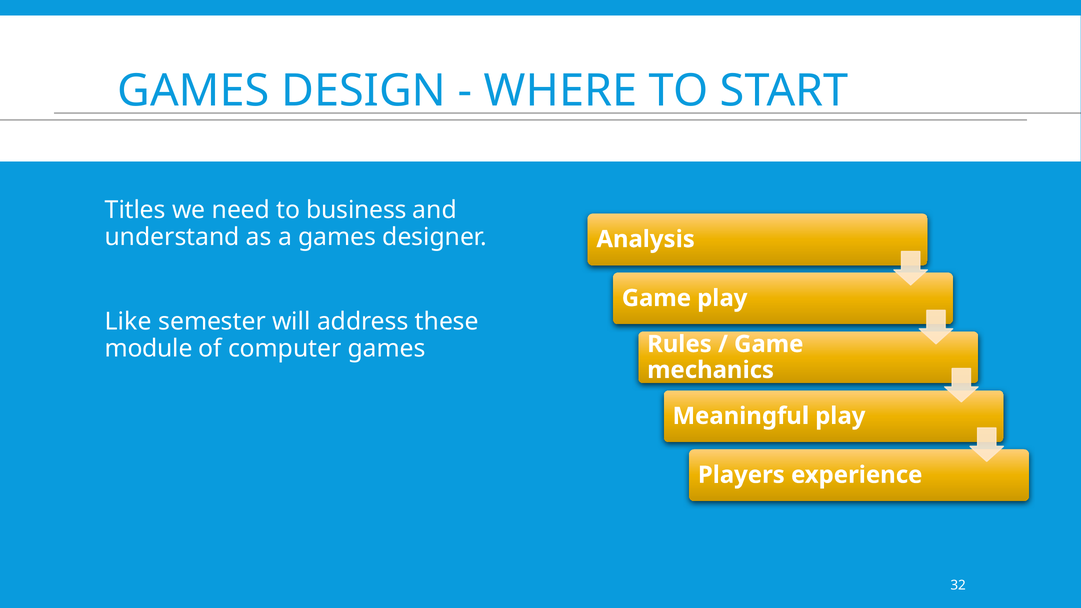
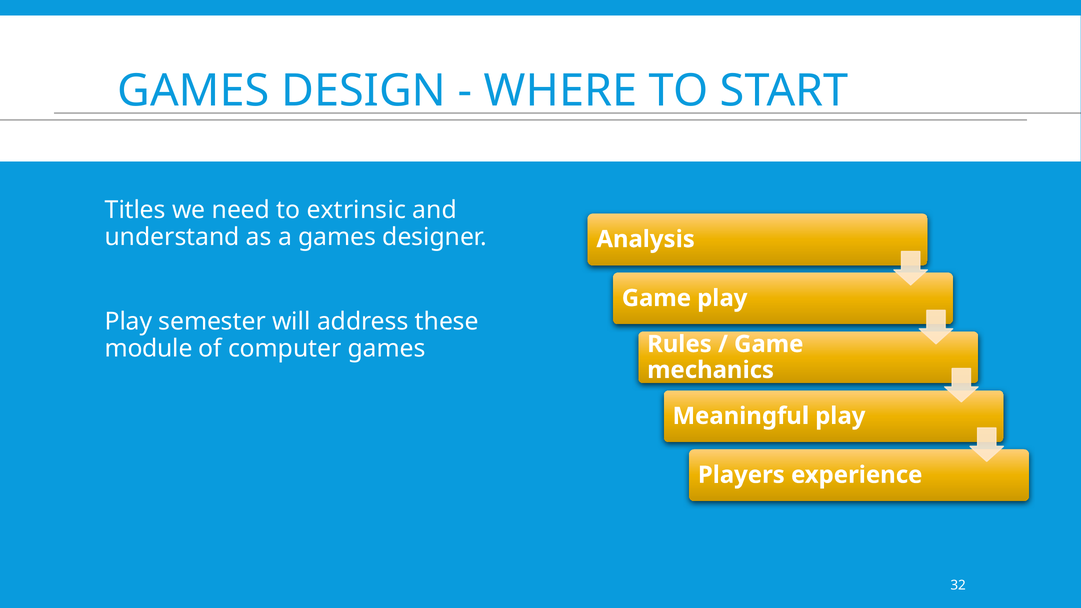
business: business -> extrinsic (356, 210)
Like: Like -> Play (128, 322)
